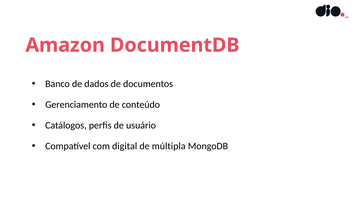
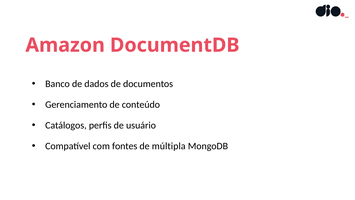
digital: digital -> fontes (125, 146)
